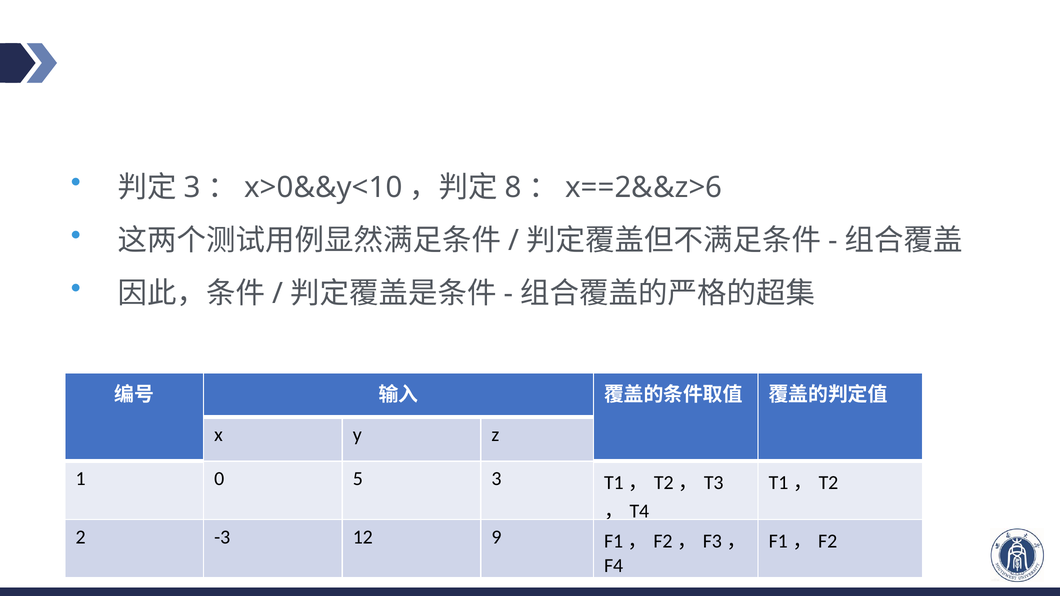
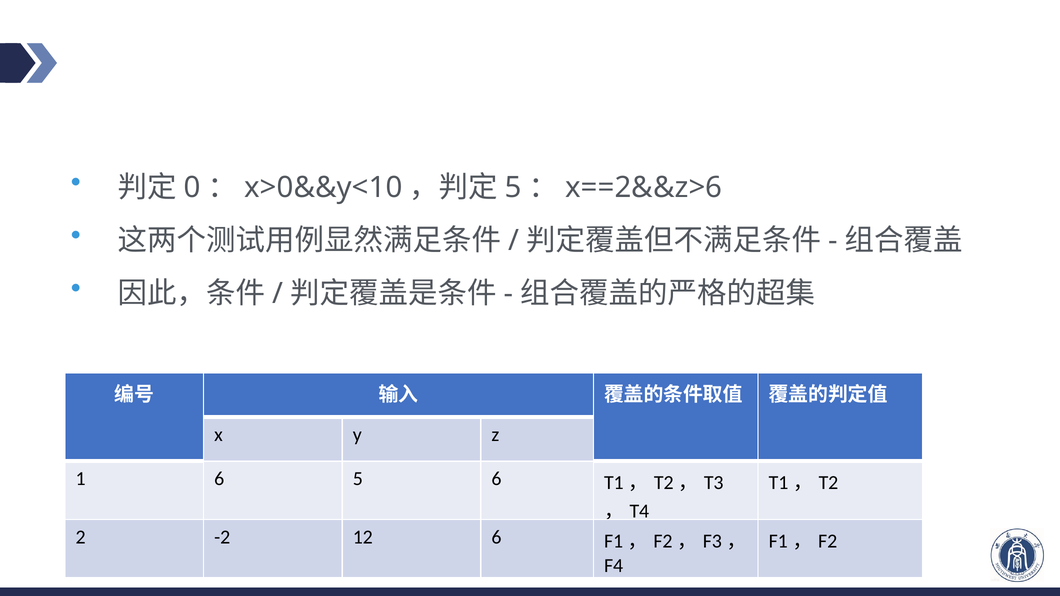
3: 3 -> 0 (192, 187)
8: 8 -> 5 (513, 187)
1 0: 0 -> 6 (219, 479)
5 3: 3 -> 6 (496, 479)
-3: -3 -> -2 (222, 537)
12 9: 9 -> 6 (496, 537)
